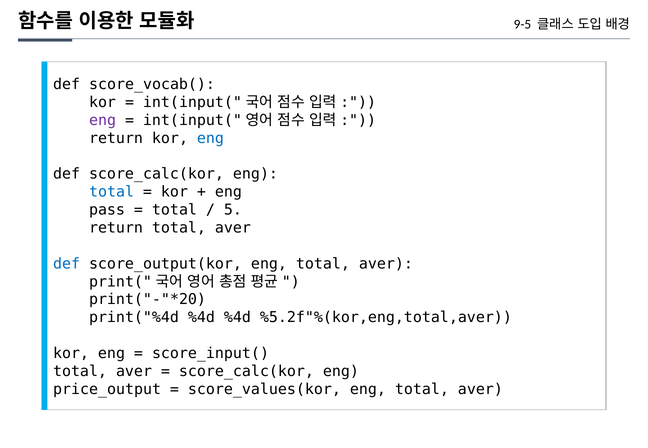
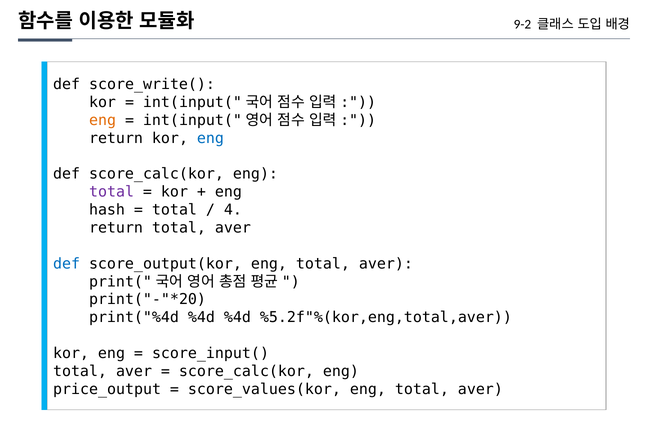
9-5: 9-5 -> 9-2 (522, 25)
score_vocab(: score_vocab( -> score_write( (152, 85)
eng colour: purple -> orange (103, 120)
total colour: blue -> purple (112, 192)
pass: pass -> hash (107, 210)
5: 5 -> 4 (233, 210)
